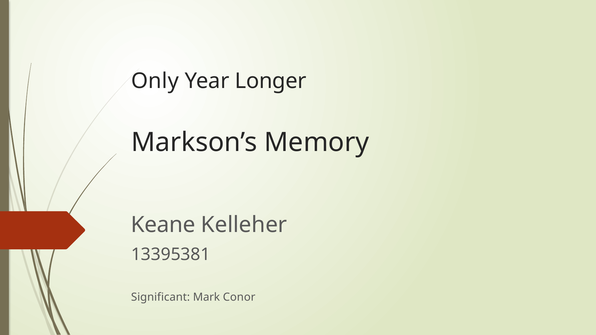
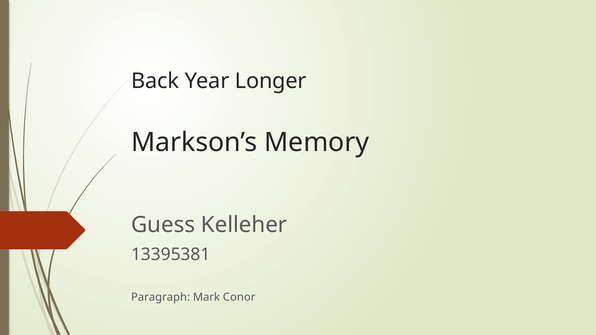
Only: Only -> Back (155, 81)
Keane: Keane -> Guess (163, 225)
Significant: Significant -> Paragraph (161, 297)
